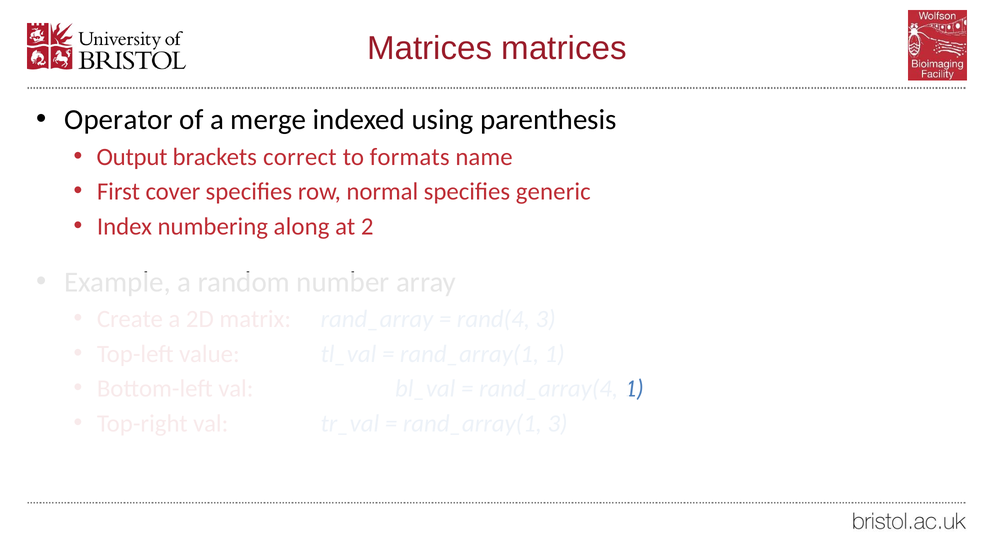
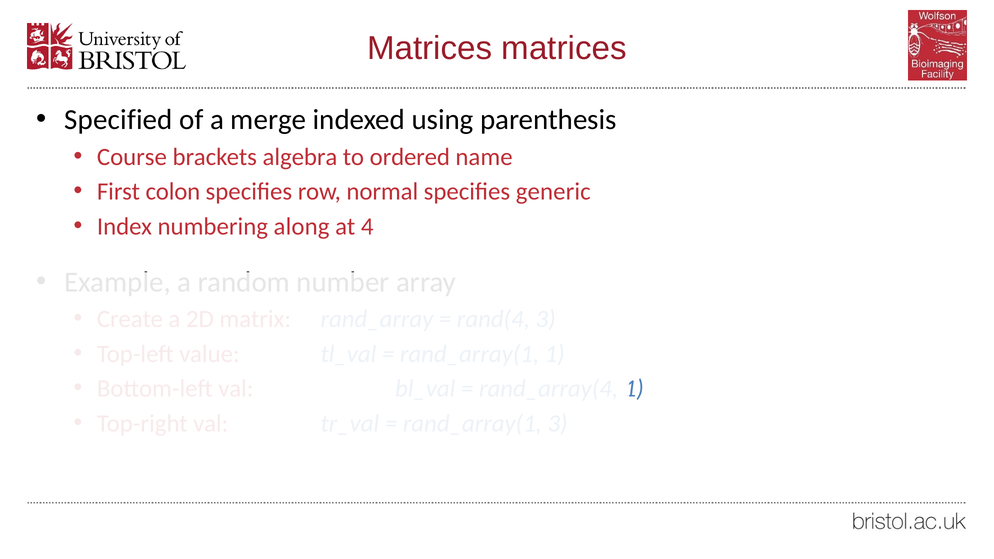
Operator: Operator -> Specified (119, 120)
Output: Output -> Course (132, 157)
correct: correct -> algebra (300, 157)
formats: formats -> ordered (410, 157)
cover: cover -> colon (173, 192)
2: 2 -> 4 (367, 226)
